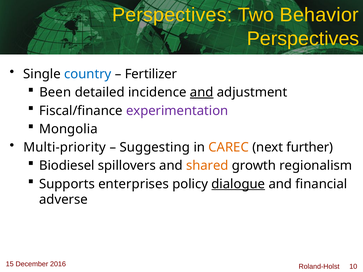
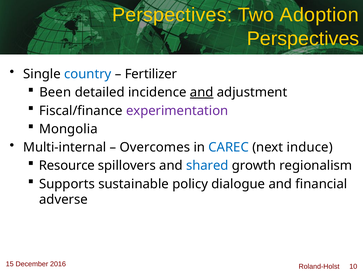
Behavior: Behavior -> Adoption (319, 15)
Multi-priority: Multi-priority -> Multi-internal (65, 147)
Suggesting: Suggesting -> Overcomes (155, 147)
CAREC colour: orange -> blue (229, 147)
further: further -> induce (310, 147)
Biodiesel: Biodiesel -> Resource (67, 166)
shared colour: orange -> blue (207, 166)
enterprises: enterprises -> sustainable (134, 184)
dialogue underline: present -> none (238, 184)
